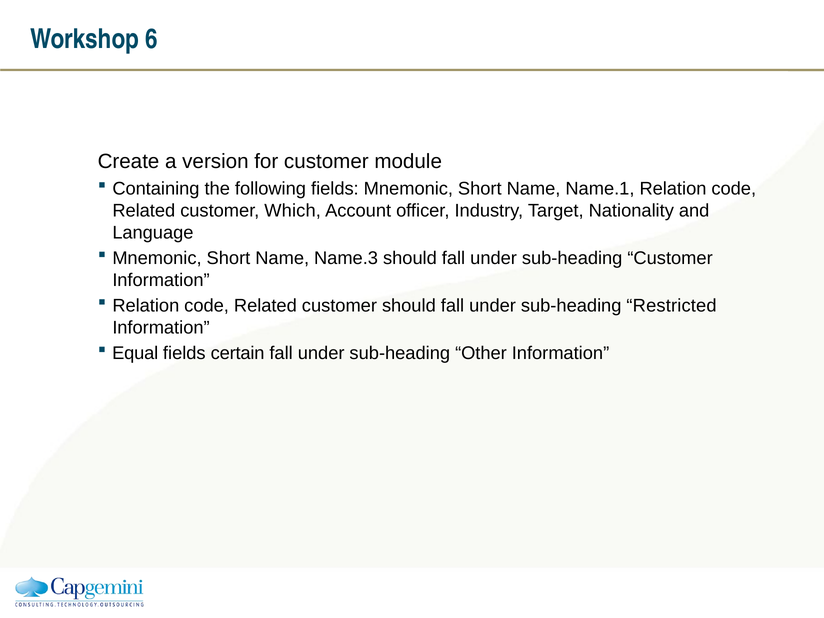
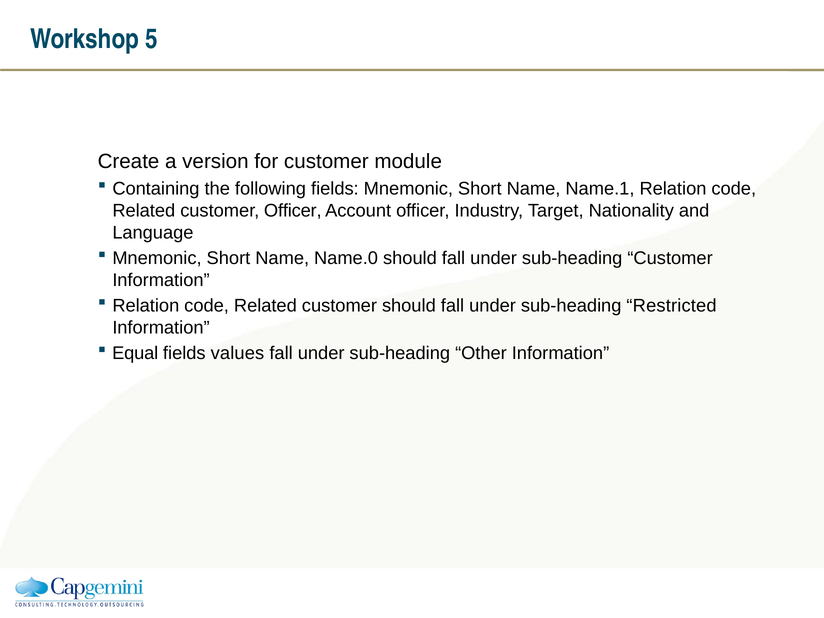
6: 6 -> 5 (152, 39)
customer Which: Which -> Officer (293, 211)
Name.3: Name.3 -> Name.0 (346, 258)
certain: certain -> values (237, 353)
